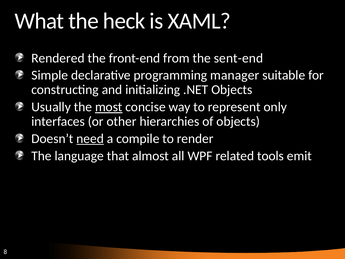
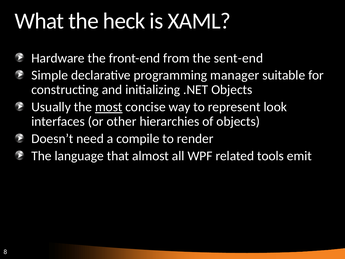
Rendered: Rendered -> Hardware (58, 58)
only: only -> look (275, 107)
need underline: present -> none (90, 139)
